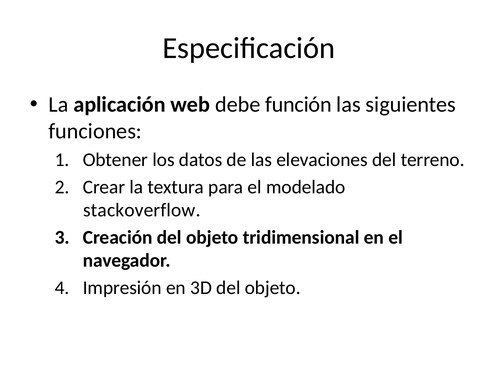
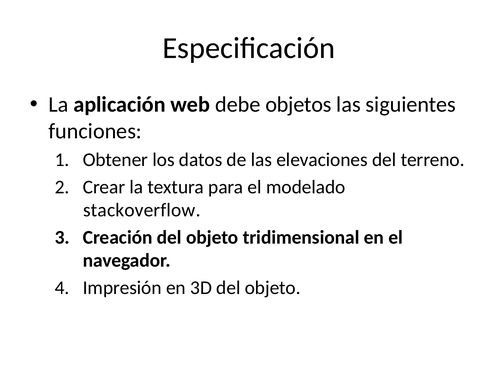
función: función -> objetos (298, 104)
